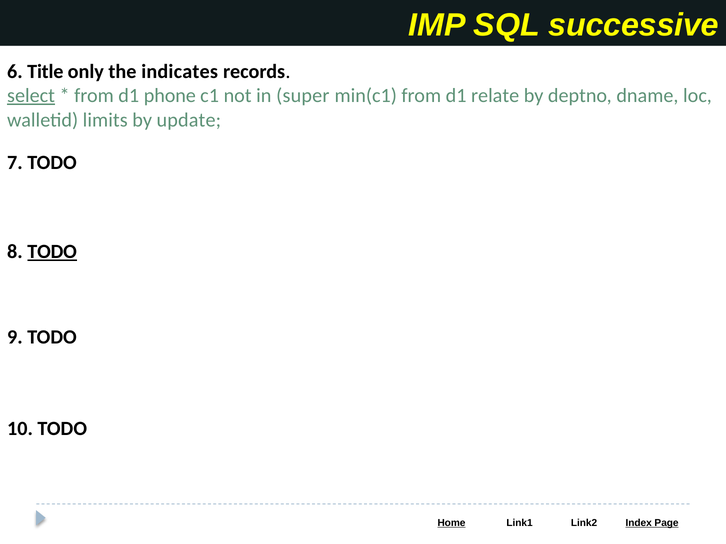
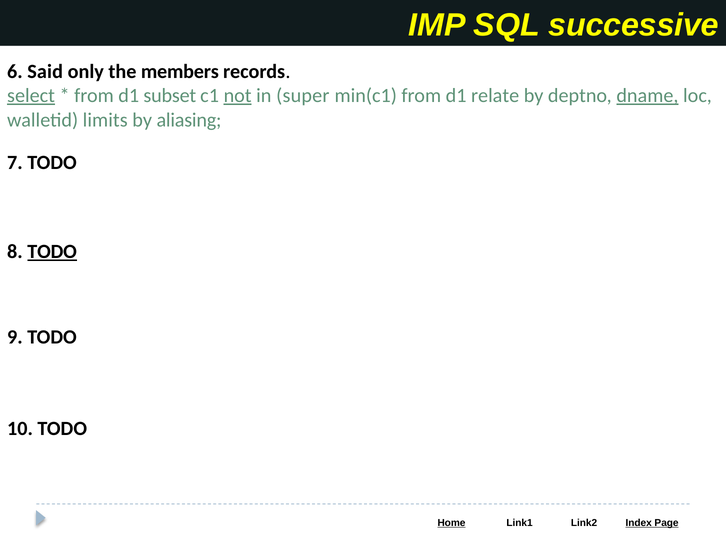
Title: Title -> Said (45, 72)
indicates: indicates -> members (180, 72)
phone: phone -> subset (170, 96)
not underline: none -> present (238, 96)
dname underline: none -> present (647, 96)
update: update -> aliasing (189, 120)
